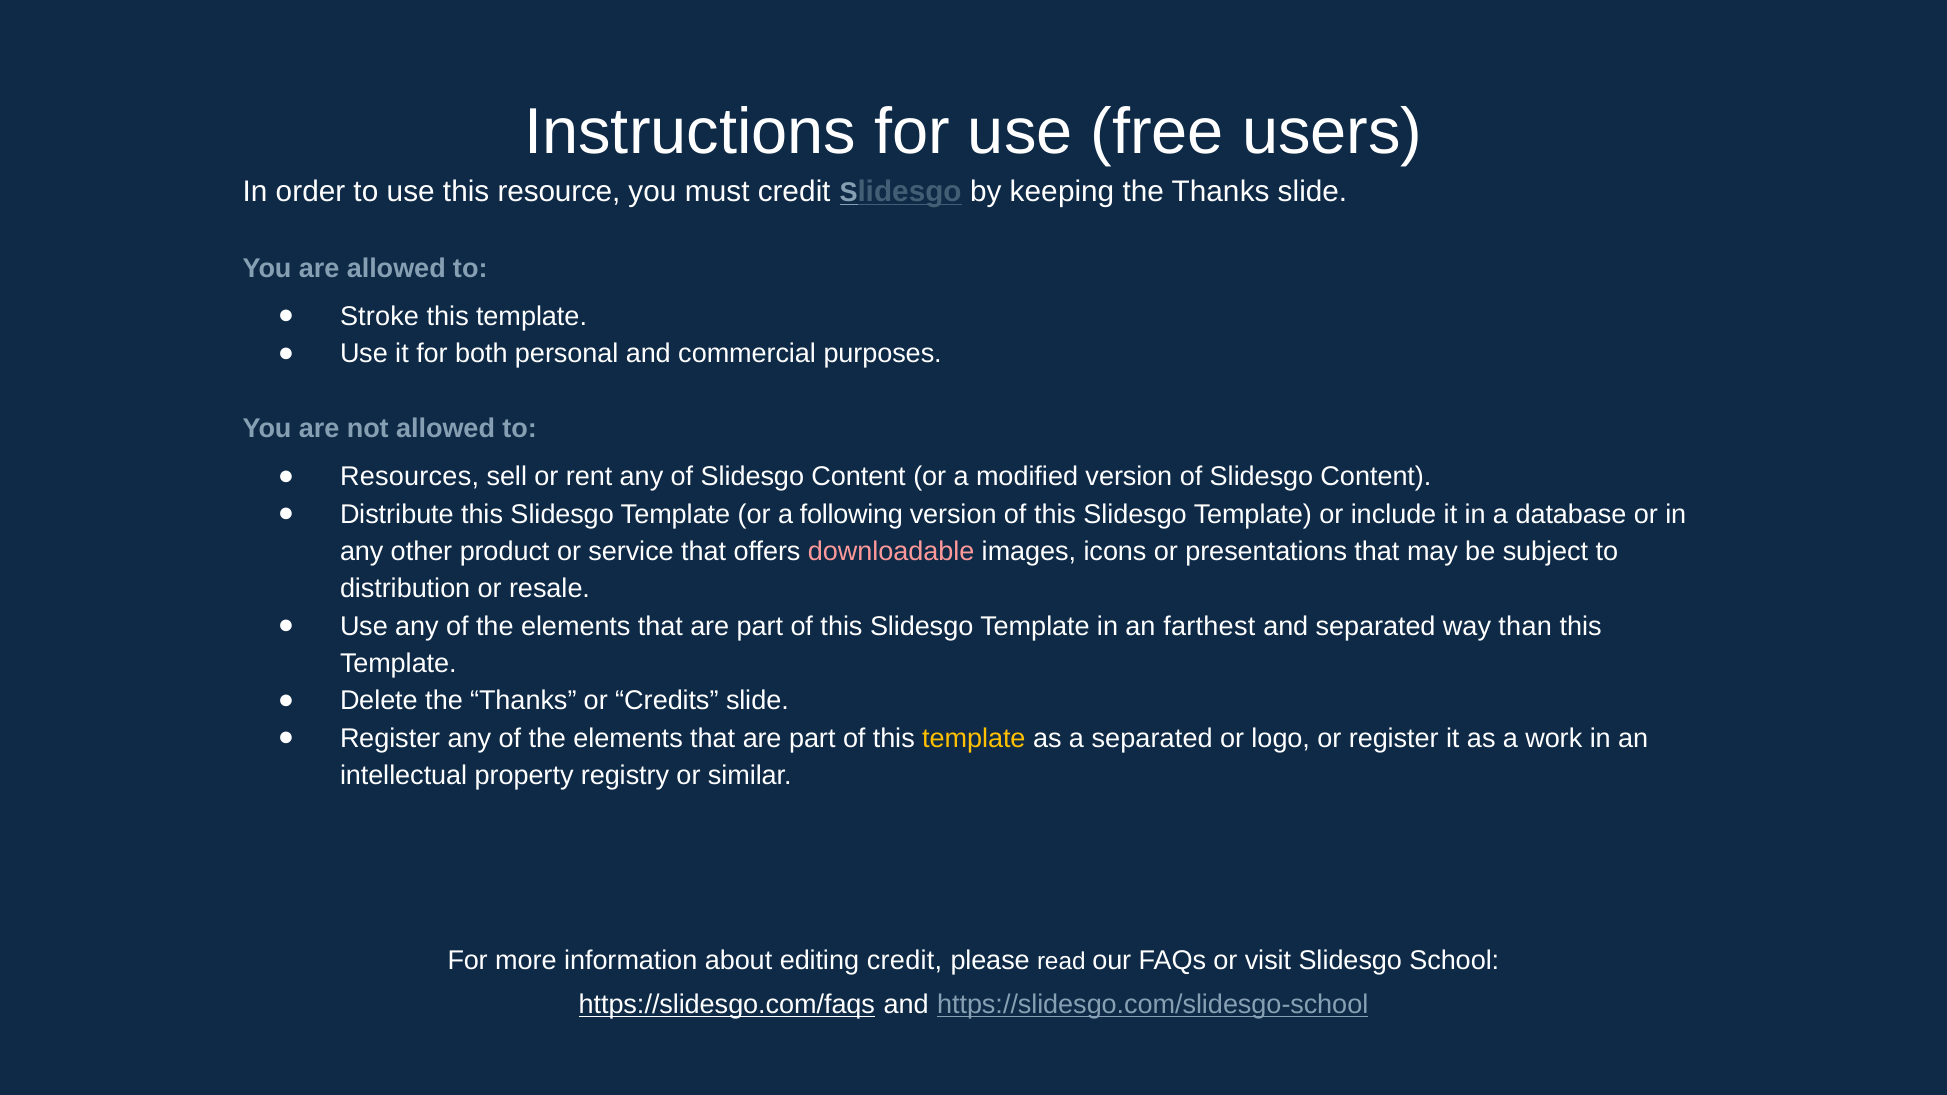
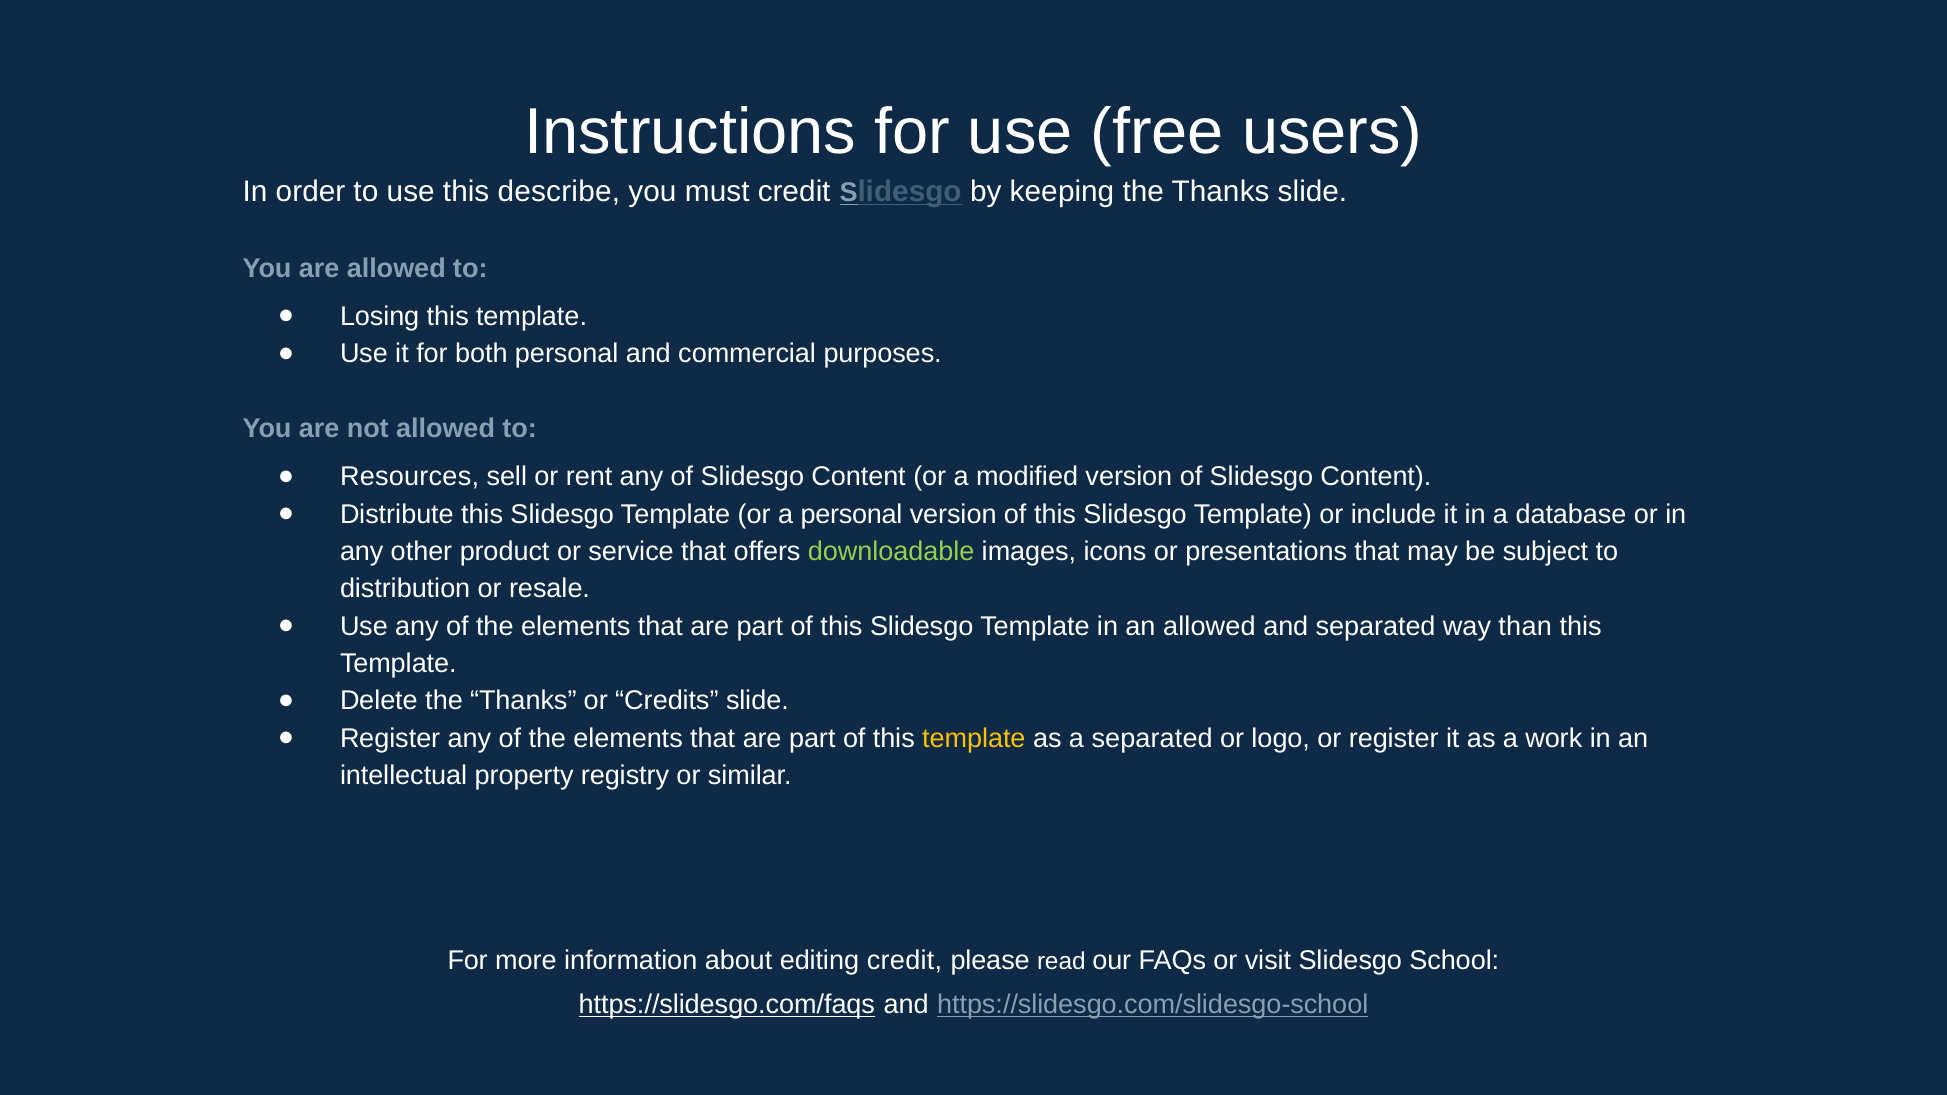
resource: resource -> describe (559, 192)
Stroke: Stroke -> Losing (380, 316)
a following: following -> personal (851, 514)
downloadable colour: pink -> light green (891, 552)
an farthest: farthest -> allowed (1209, 626)
